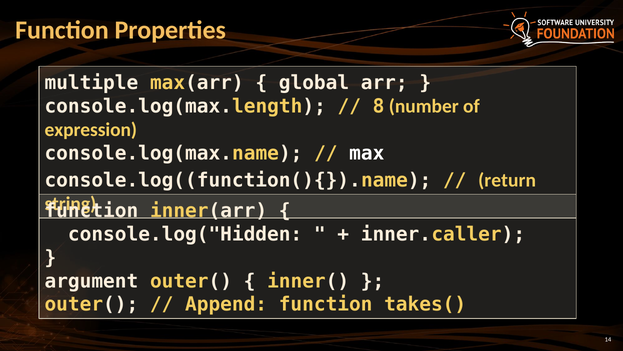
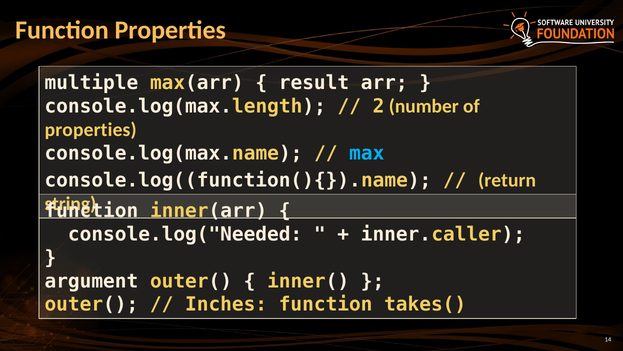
global: global -> result (314, 83)
8: 8 -> 2 (379, 106)
expression: expression -> properties (91, 130)
max colour: white -> light blue (367, 153)
console.log("Hidden: console.log("Hidden -> console.log("Needed (185, 234)
Append: Append -> Inches (226, 304)
